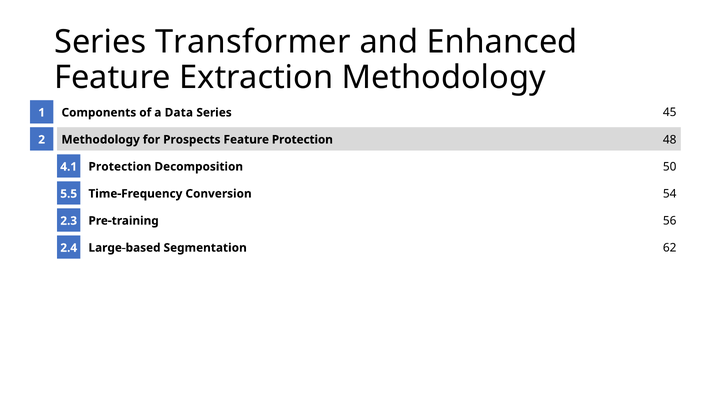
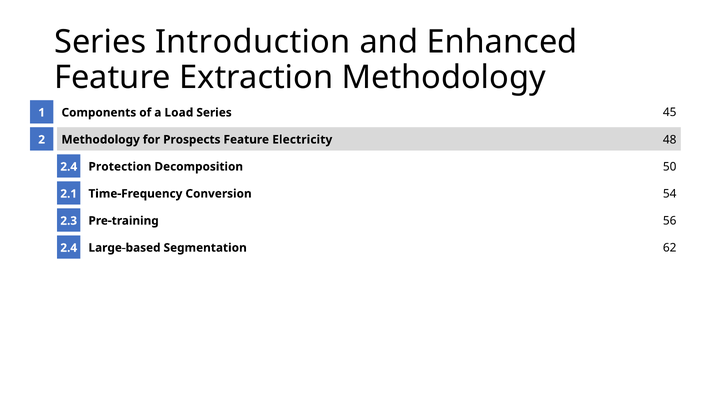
Transformer: Transformer -> Introduction (253, 42)
Data: Data -> Load (179, 113)
Feature Protection: Protection -> Electricity (302, 140)
4.1: 4.1 -> 2.4 (69, 167)
5.5: 5.5 -> 2.1 (69, 194)
